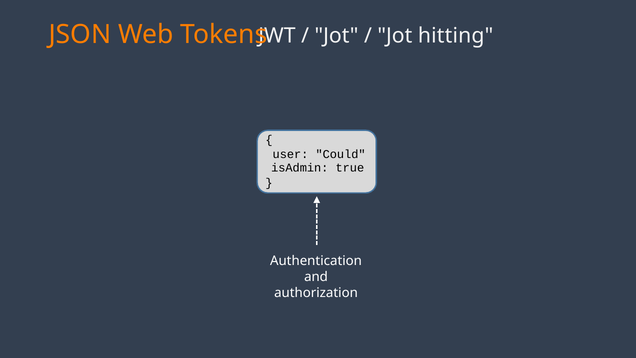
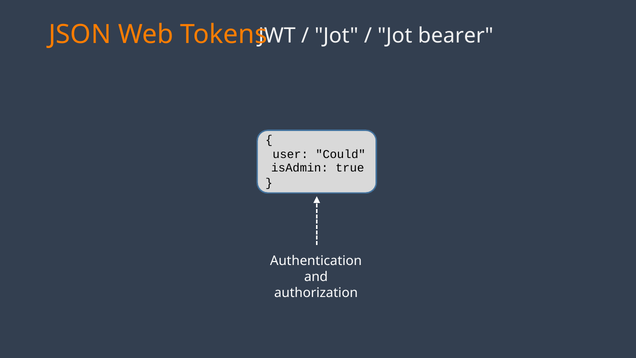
hitting: hitting -> bearer (456, 35)
